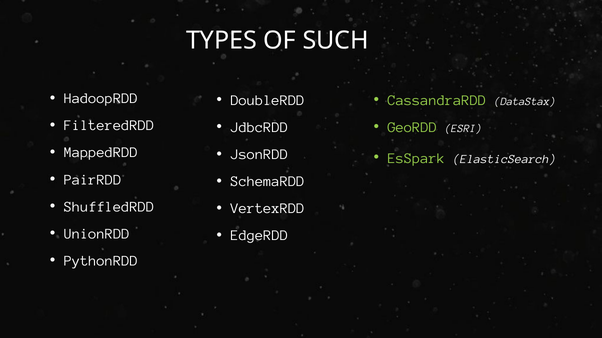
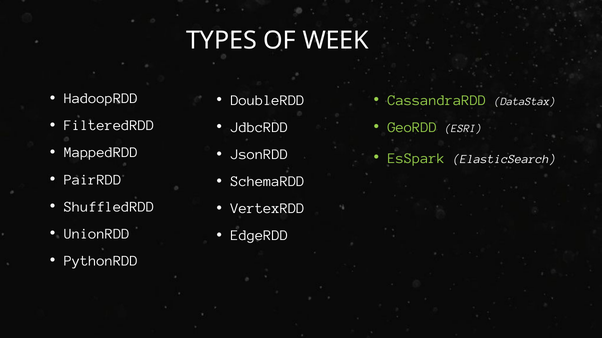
SUCH: SUCH -> WEEK (336, 40)
